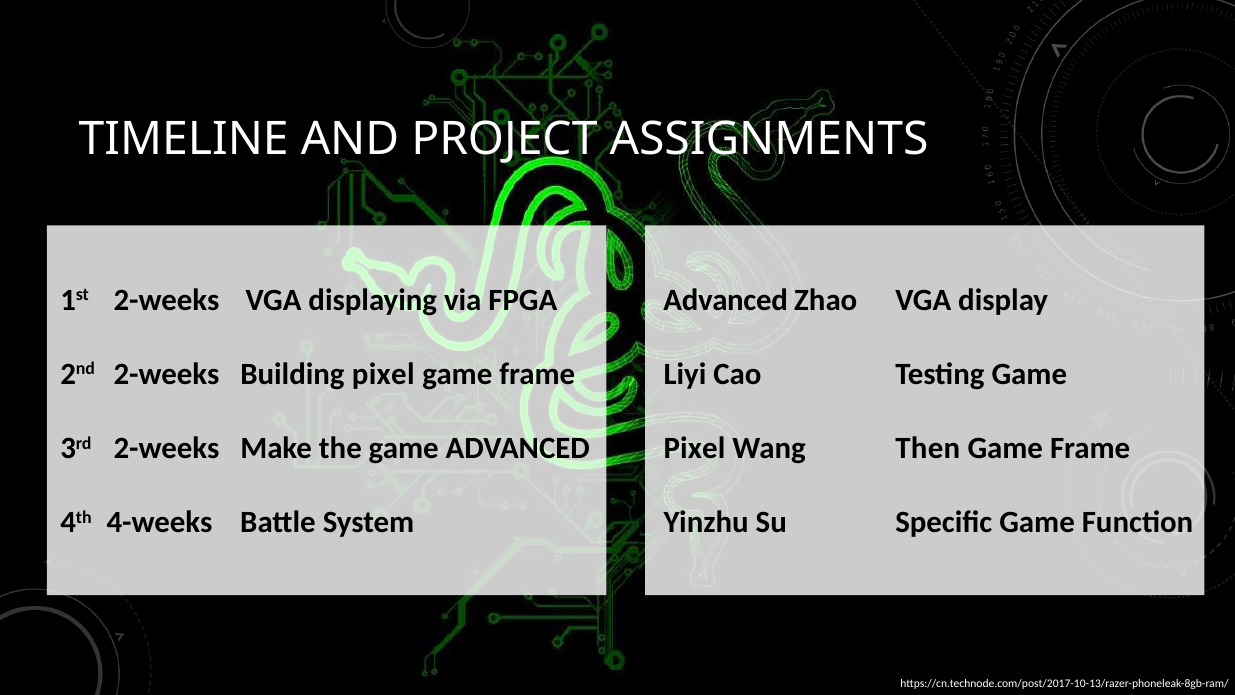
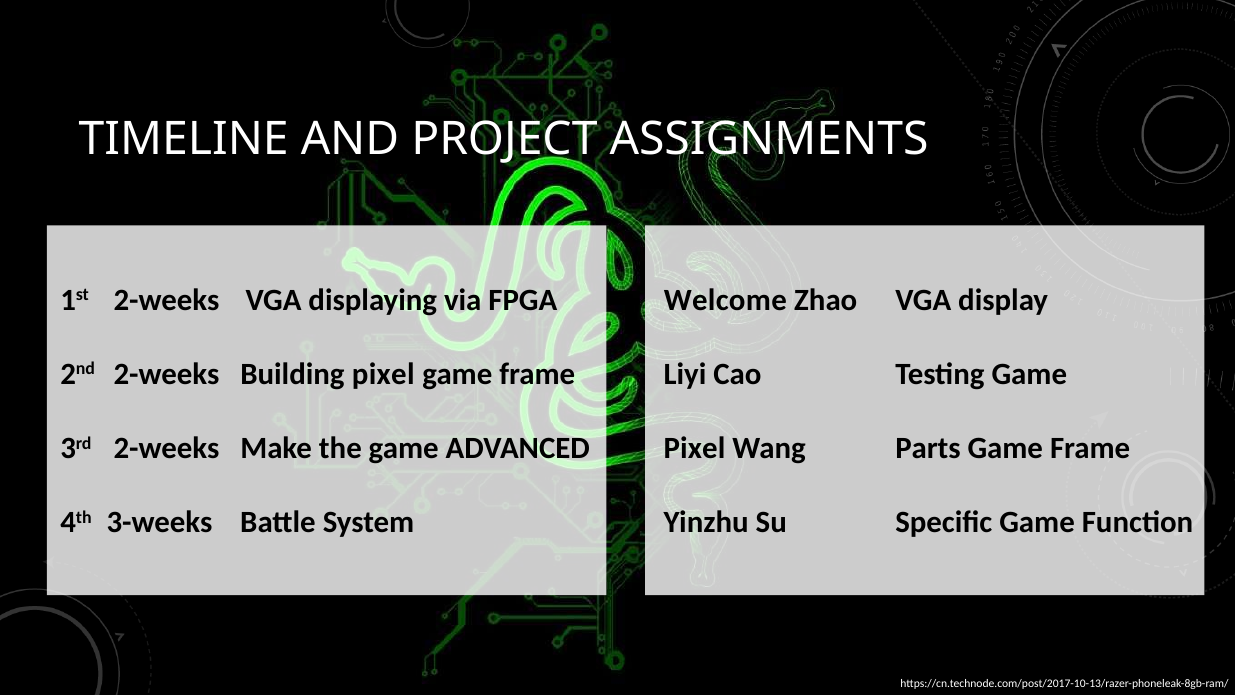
Advanced: Advanced -> Welcome (725, 300)
Then: Then -> Parts (928, 448)
4-weeks: 4-weeks -> 3-weeks (159, 522)
